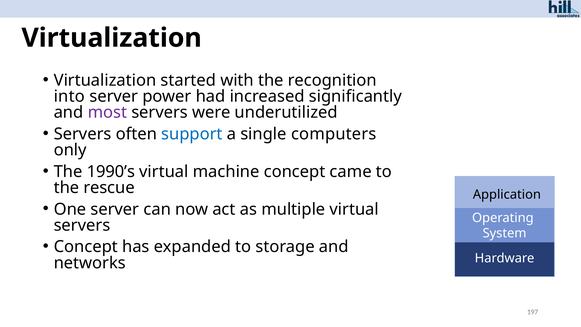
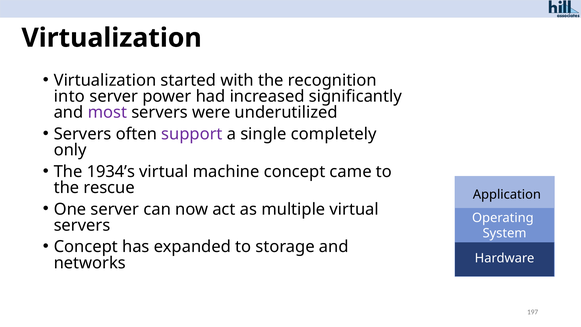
support colour: blue -> purple (192, 134)
computers: computers -> completely (334, 134)
1990’s: 1990’s -> 1934’s (111, 172)
